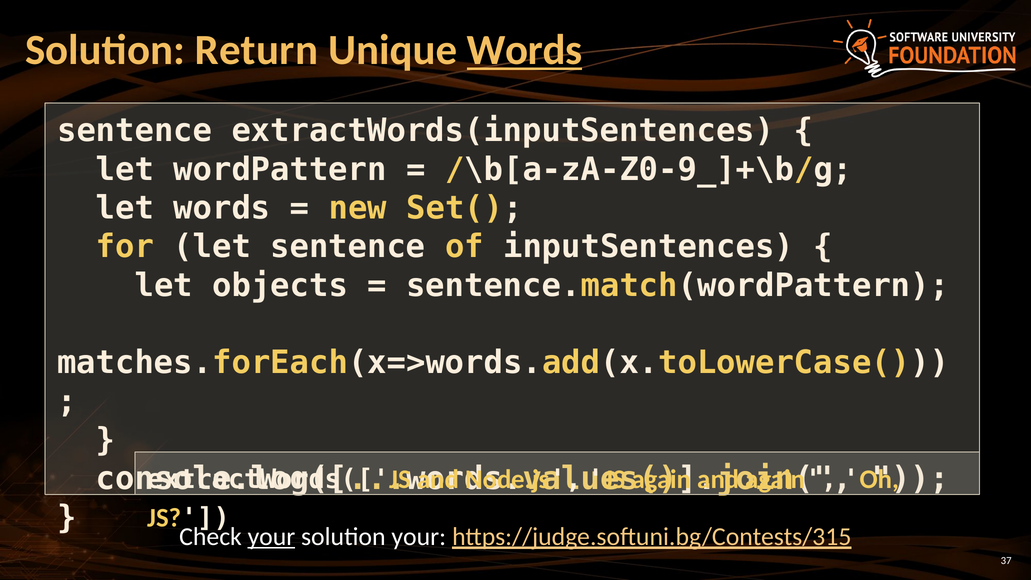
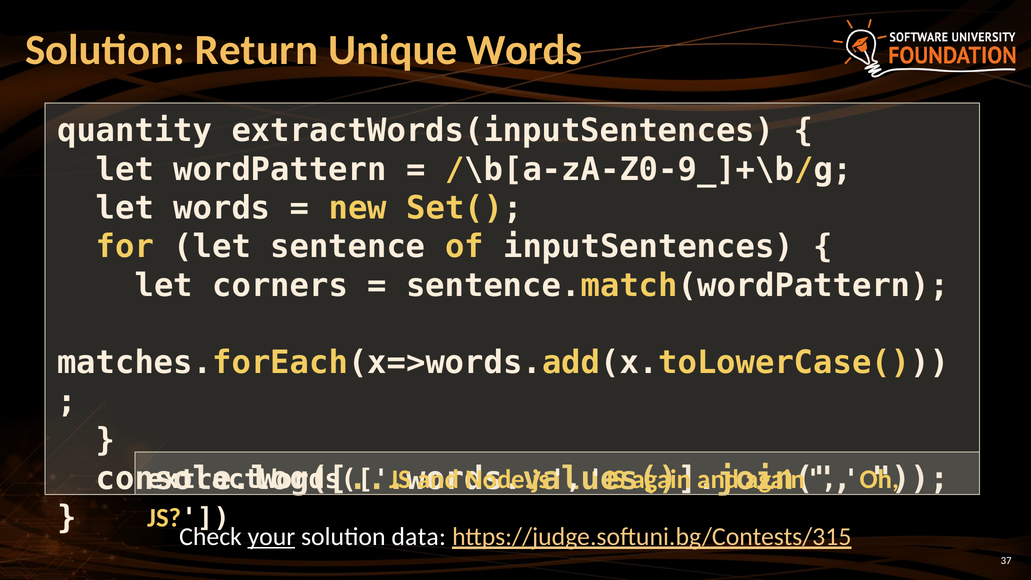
Words underline: present -> none (525, 50)
sentence: sentence -> quantity (135, 131)
objects: objects -> corners (280, 286)
solution your: your -> data (419, 537)
